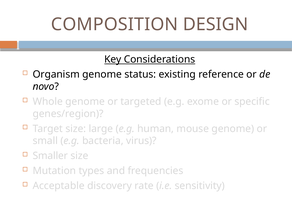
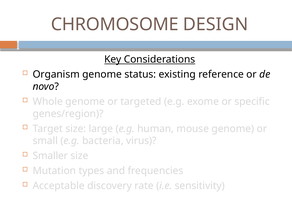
COMPOSITION: COMPOSITION -> CHROMOSOME (115, 24)
